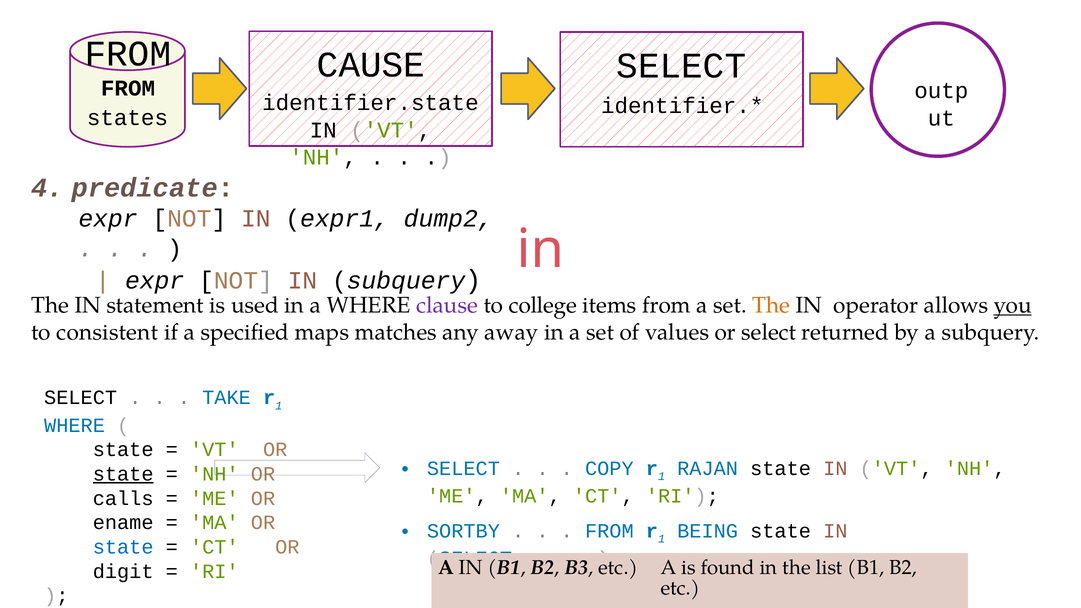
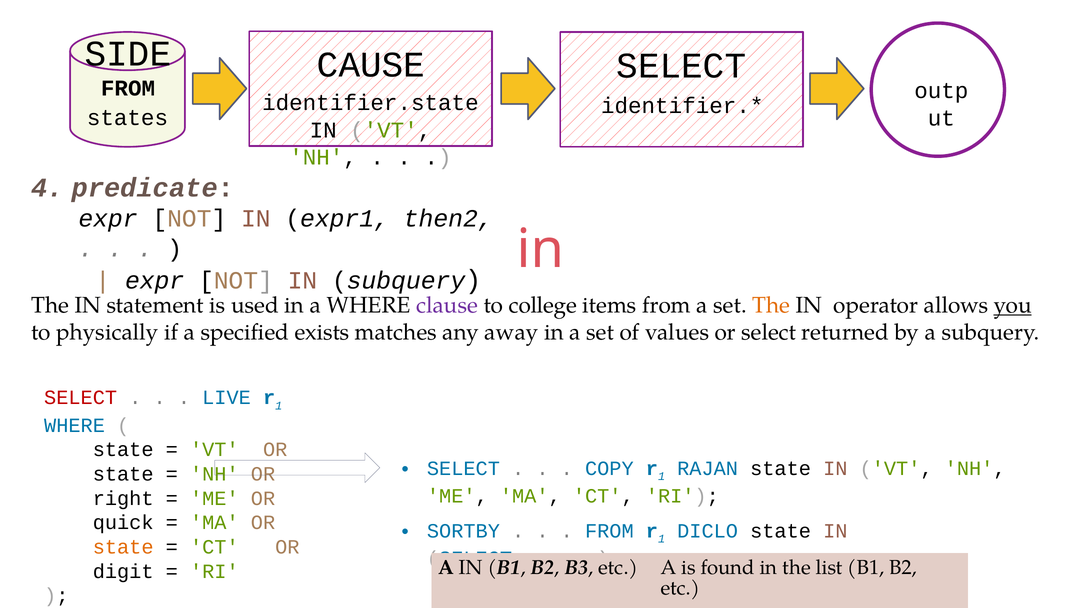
FROM: FROM -> SIDE (128, 54)
dump2: dump2 -> then2 (448, 219)
consistent: consistent -> physically (107, 332)
maps: maps -> exists (322, 332)
SELECT colour: black -> red (81, 398)
TAKE: TAKE -> LIVE (227, 398)
state underline: present -> none (123, 474)
calls: calls -> right (123, 498)
ename: ename -> quick (123, 523)
BEING: BEING -> DICLO (708, 531)
state colour: blue -> orange (123, 547)
